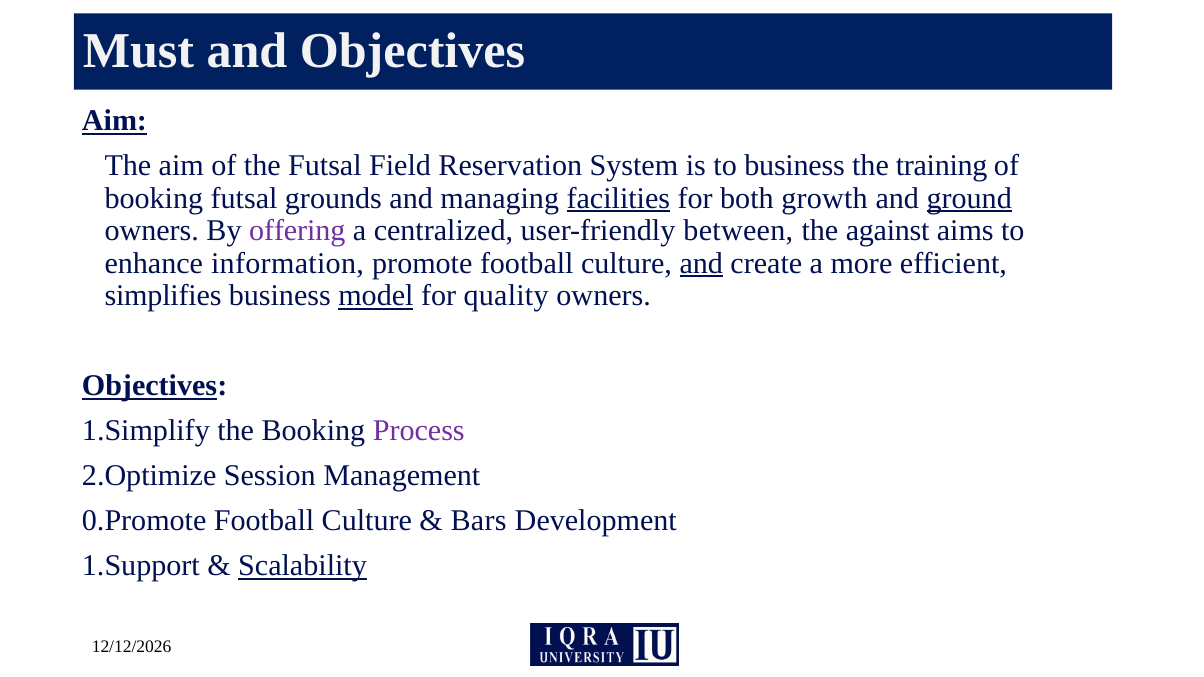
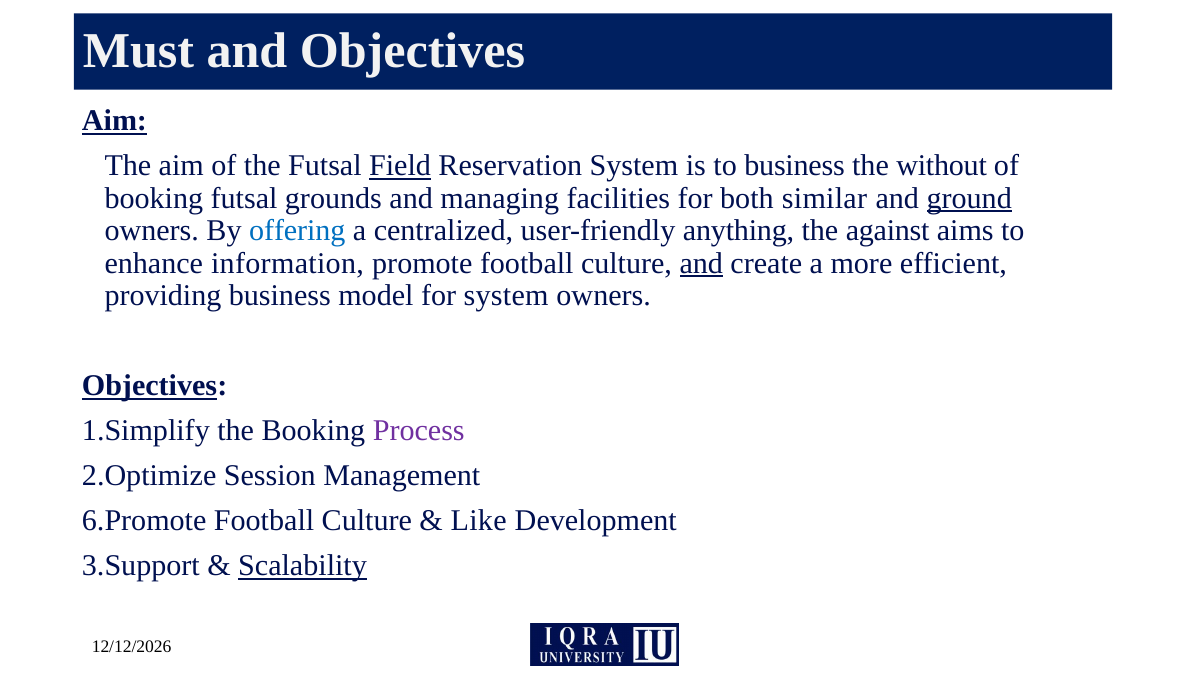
Field underline: none -> present (400, 166)
training: training -> without (942, 166)
facilities underline: present -> none (618, 198)
growth: growth -> similar (825, 198)
offering colour: purple -> blue (297, 231)
between: between -> anything (739, 231)
simplifies: simplifies -> providing (163, 296)
model underline: present -> none (376, 296)
for quality: quality -> system (506, 296)
0.Promote: 0.Promote -> 6.Promote (144, 521)
Bars: Bars -> Like (479, 521)
1.Support: 1.Support -> 3.Support (141, 566)
